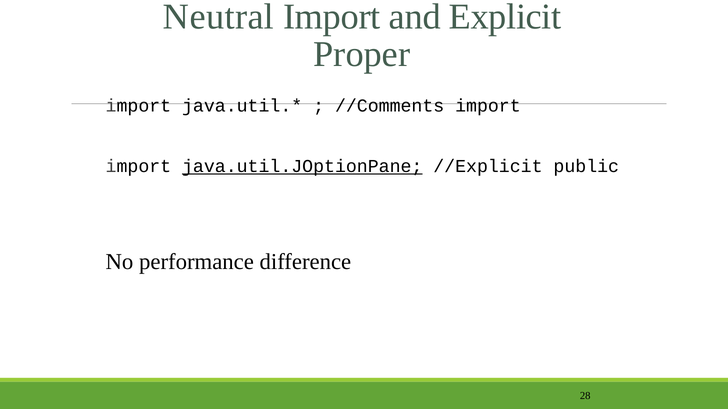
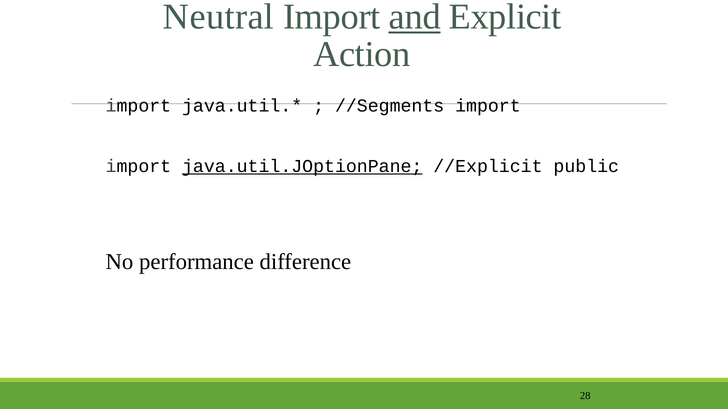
and underline: none -> present (415, 17)
Proper: Proper -> Action (362, 54)
//Comments: //Comments -> //Segments (390, 106)
